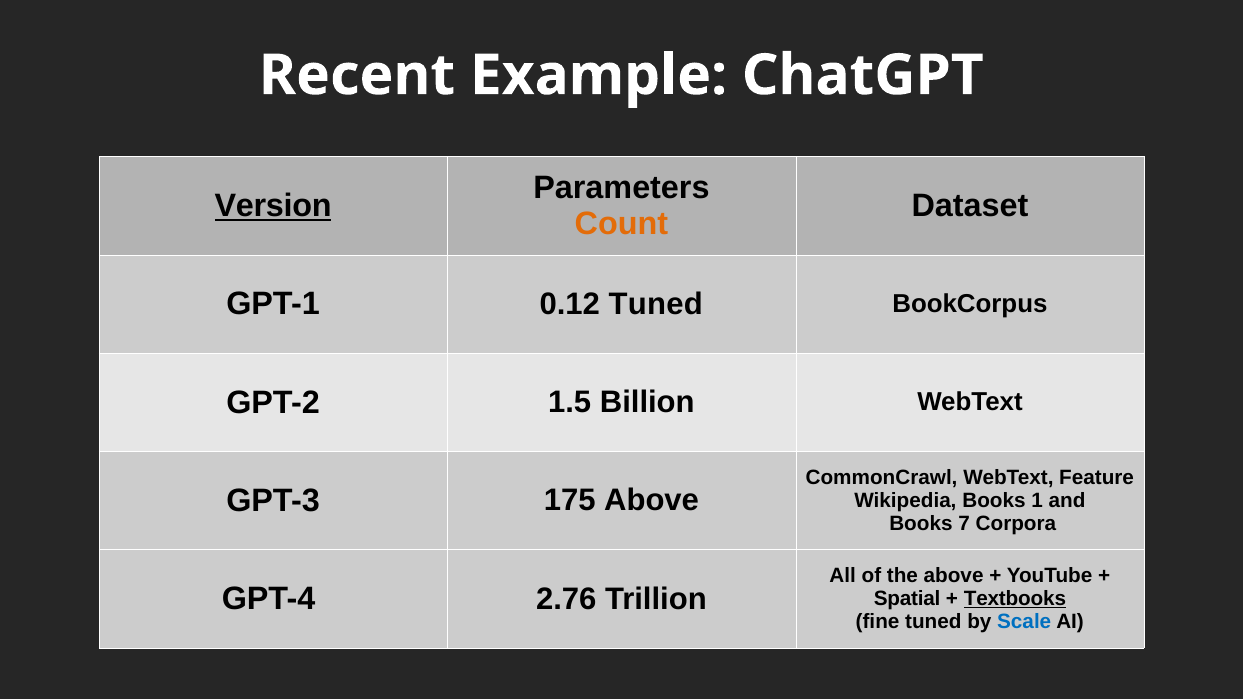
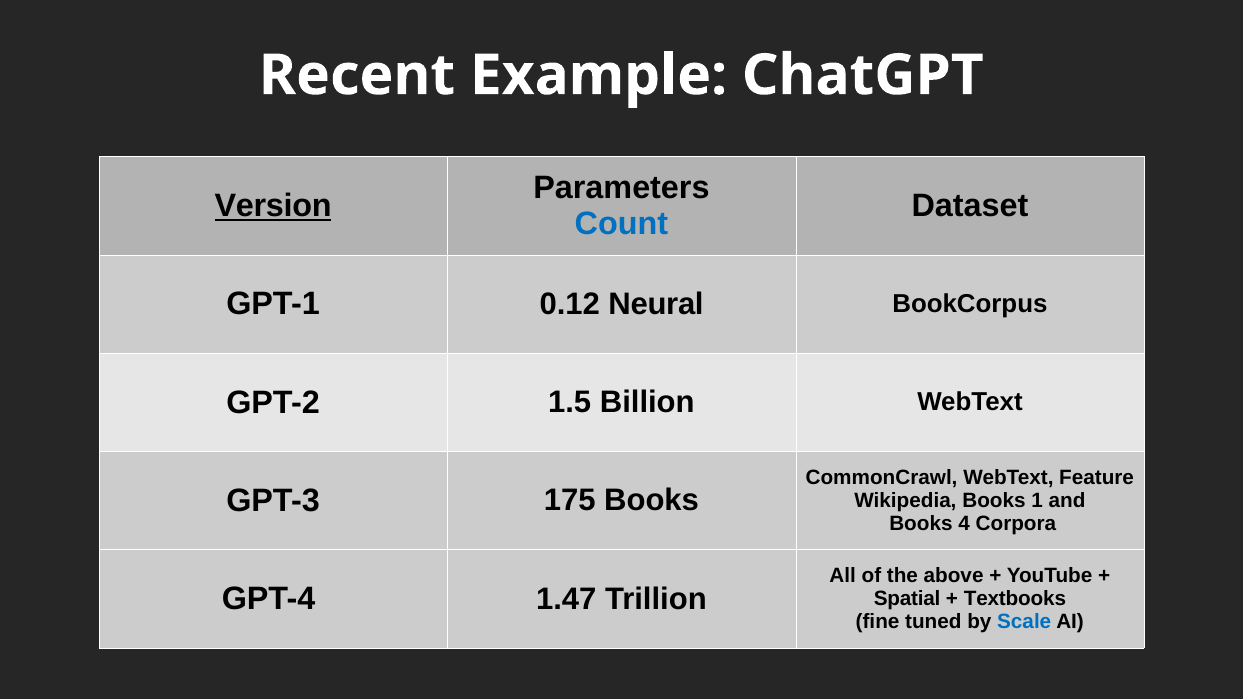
Count colour: orange -> blue (621, 224)
0.12 Tuned: Tuned -> Neural (656, 304)
175 Above: Above -> Books (652, 501)
7: 7 -> 4 (964, 524)
2.76: 2.76 -> 1.47 (566, 599)
Textbooks underline: present -> none (1015, 599)
